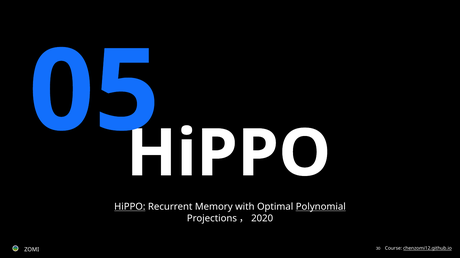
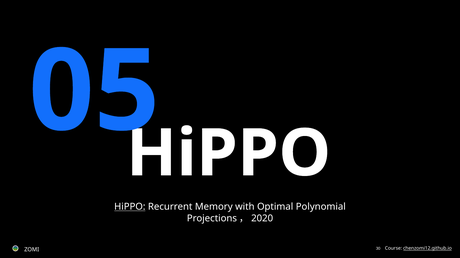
Polynomial underline: present -> none (321, 207)
